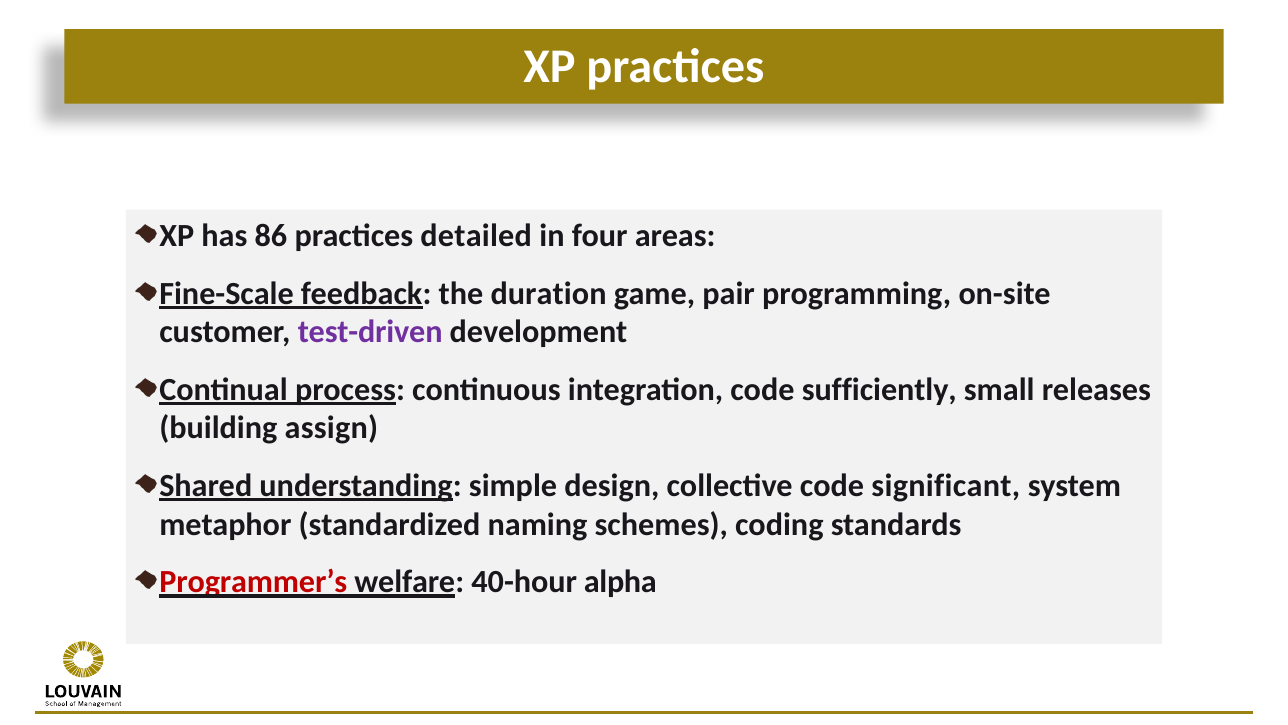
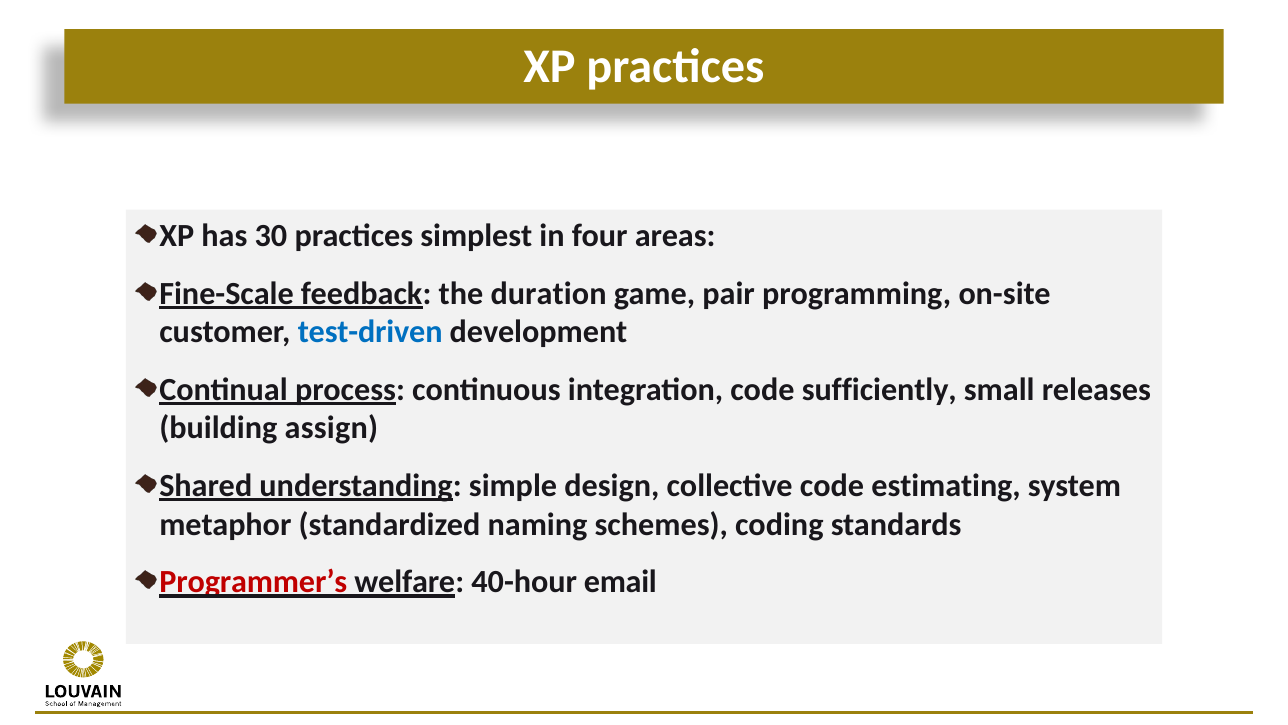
86: 86 -> 30 (271, 236)
detailed: detailed -> simplest (476, 236)
test-driven colour: purple -> blue (370, 332)
significant: significant -> estimating (946, 486)
alpha: alpha -> email (620, 582)
